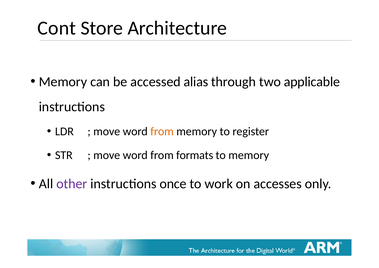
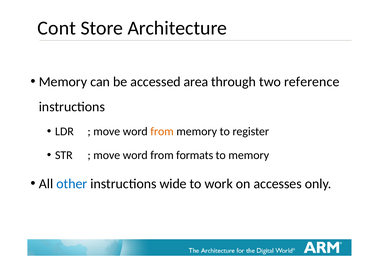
alias: alias -> area (196, 82)
applicable: applicable -> reference (312, 82)
other colour: purple -> blue (72, 184)
once: once -> wide (173, 184)
